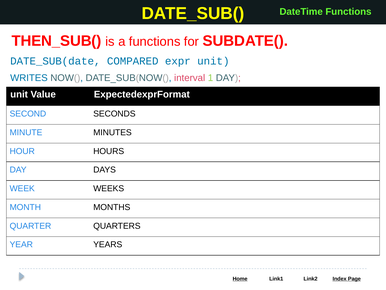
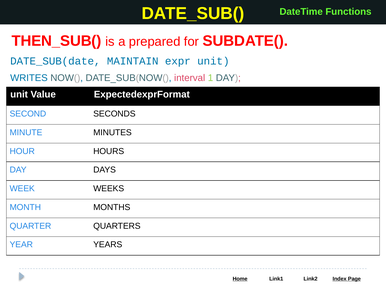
a functions: functions -> prepared (155, 42)
COMPARED: COMPARED -> MAINTAIN (133, 61)
